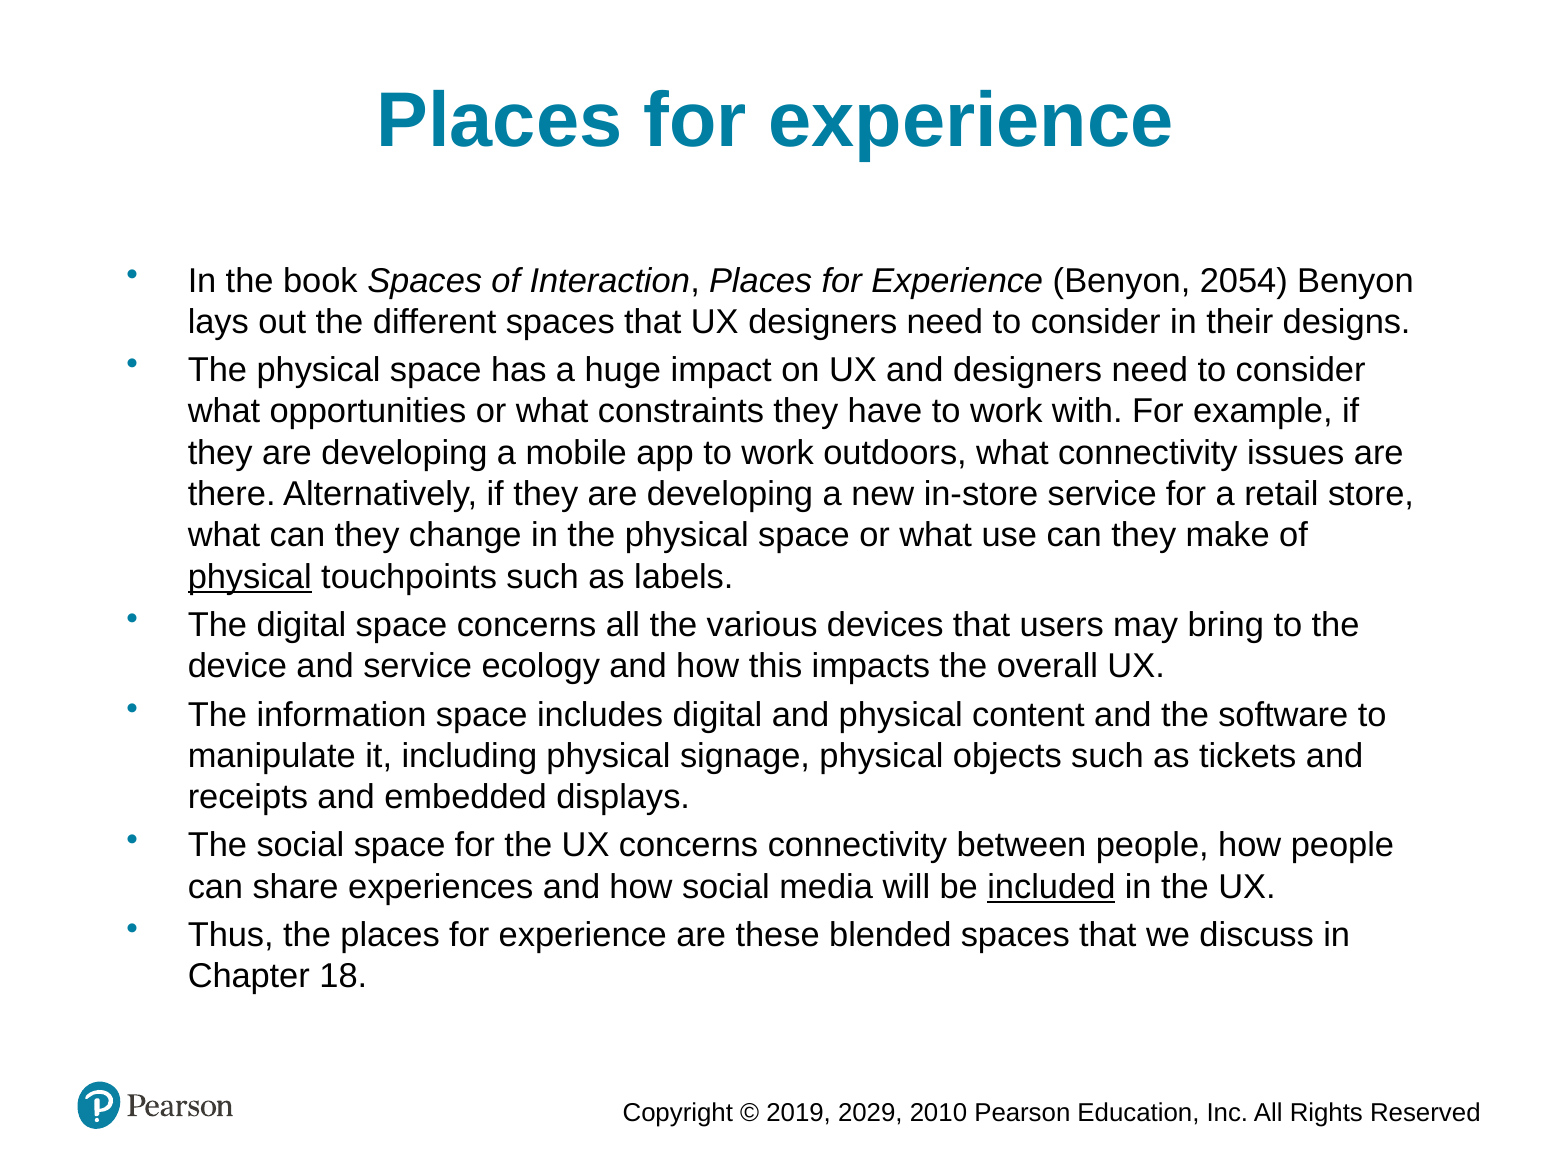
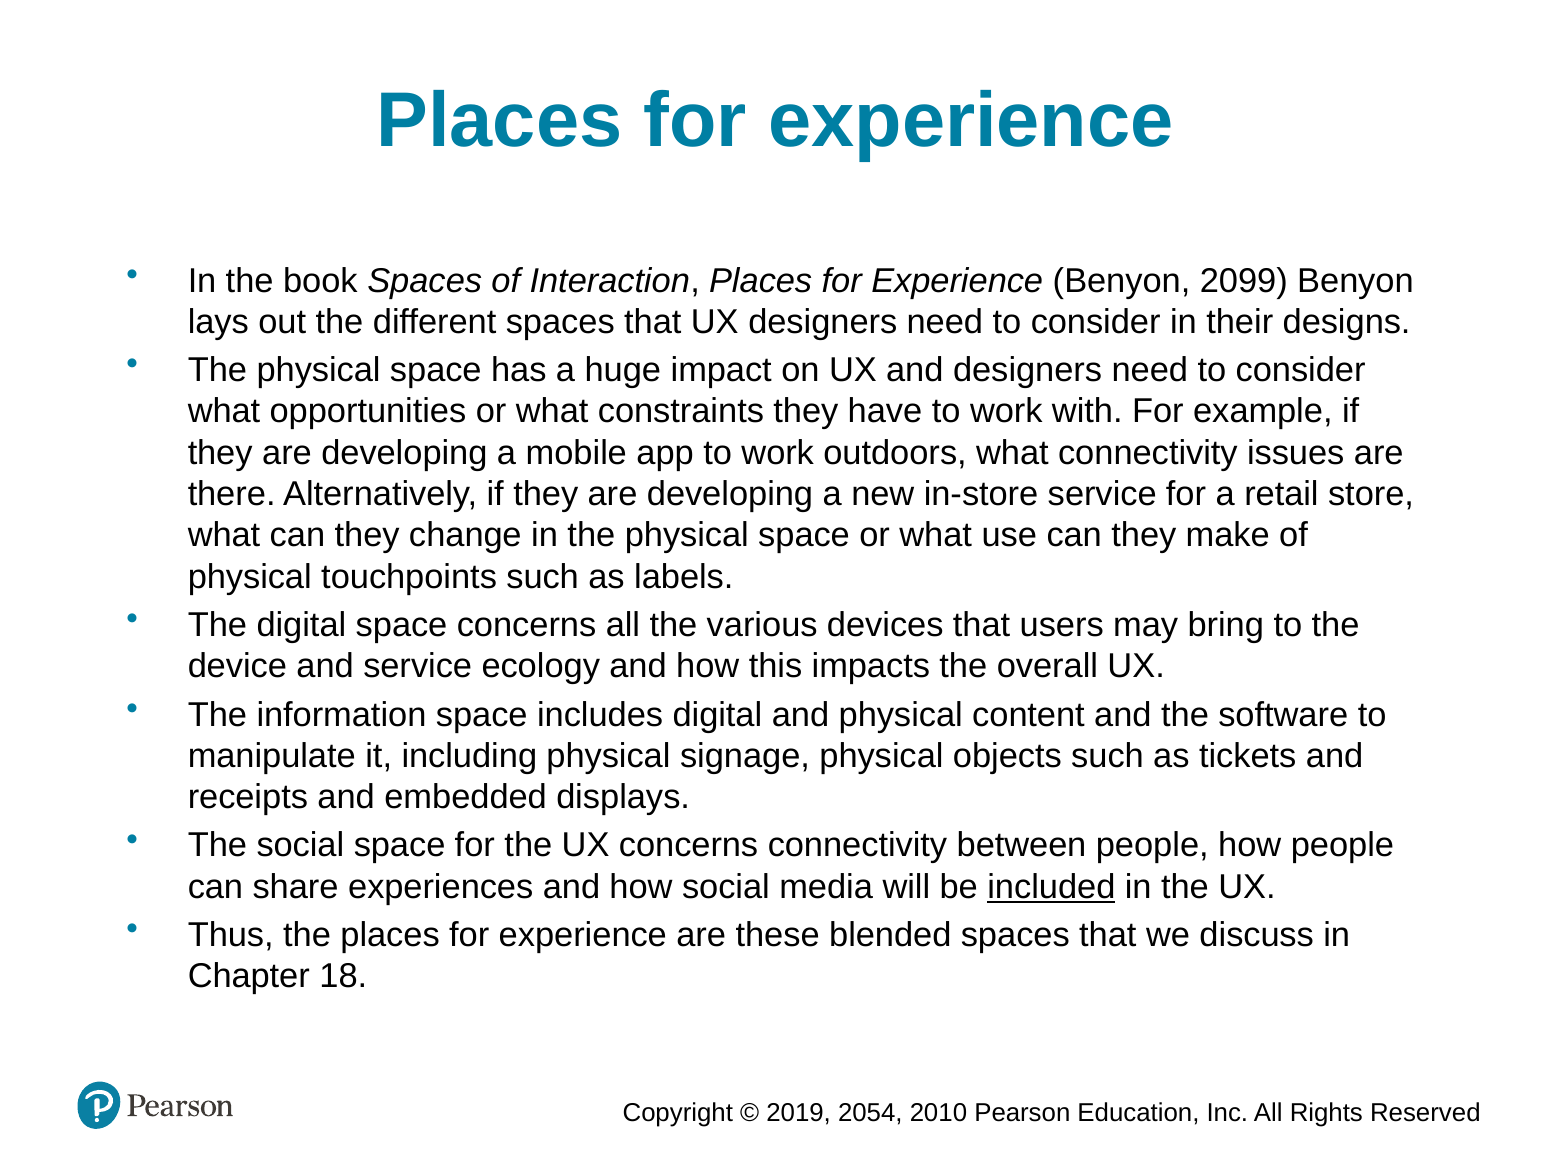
2054: 2054 -> 2099 (1244, 281)
physical underline: present -> none (250, 577)
2029: 2029 -> 2054 (870, 1113)
